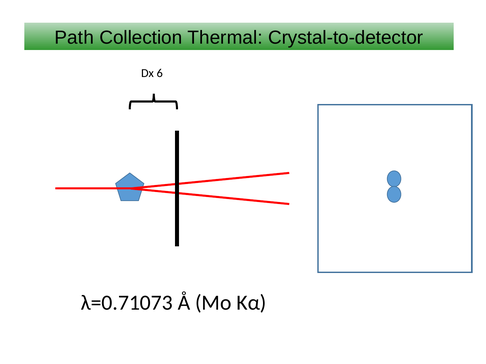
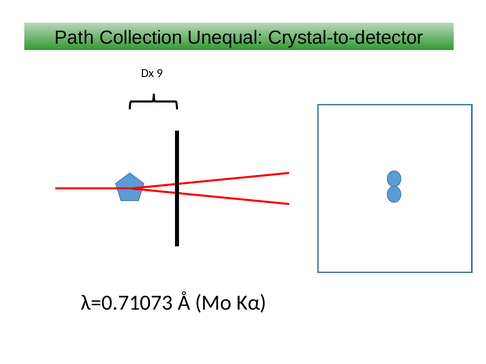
Thermal: Thermal -> Unequal (225, 38)
6: 6 -> 9 (160, 73)
